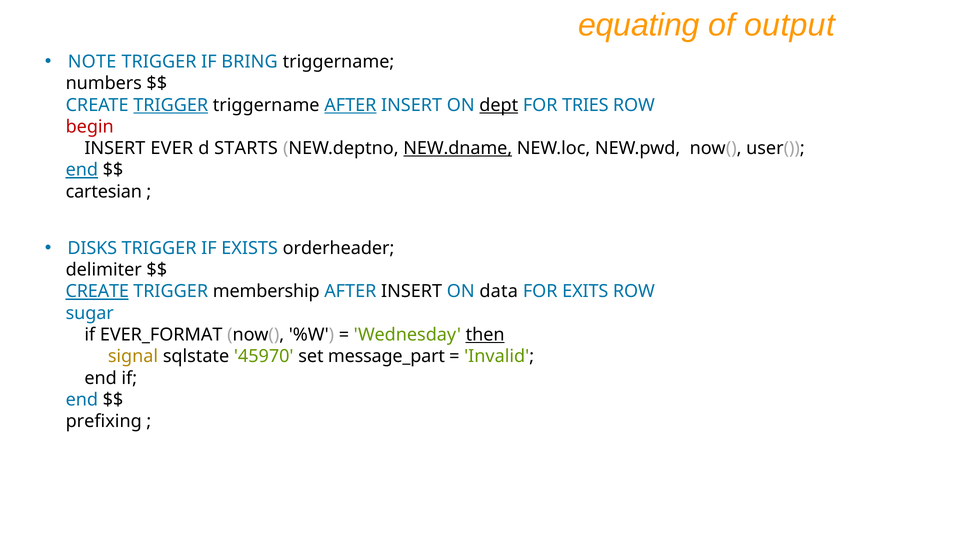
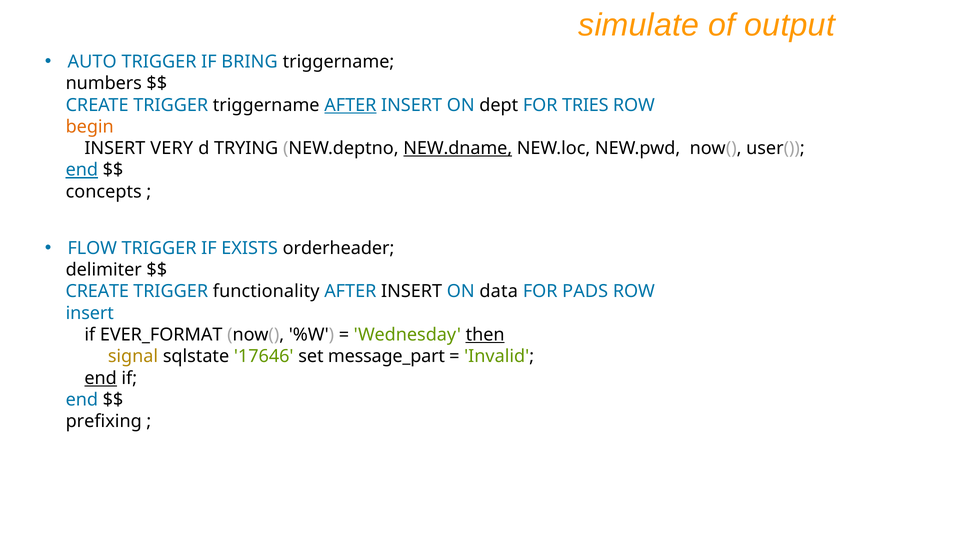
equating: equating -> simulate (639, 25)
NOTE: NOTE -> AUTO (92, 62)
TRIGGER underline: present -> none (171, 105)
dept underline: present -> none (499, 105)
begin colour: red -> orange (90, 127)
EVER: EVER -> VERY (172, 149)
STARTS: STARTS -> TRYING (246, 149)
cartesian: cartesian -> concepts (104, 192)
DISKS: DISKS -> FLOW (92, 249)
CREATE underline: present -> none (97, 292)
membership: membership -> functionality (266, 292)
EXITS: EXITS -> PADS (585, 292)
sugar: sugar -> insert (90, 314)
45970: 45970 -> 17646 (264, 357)
end underline: none -> present (101, 379)
